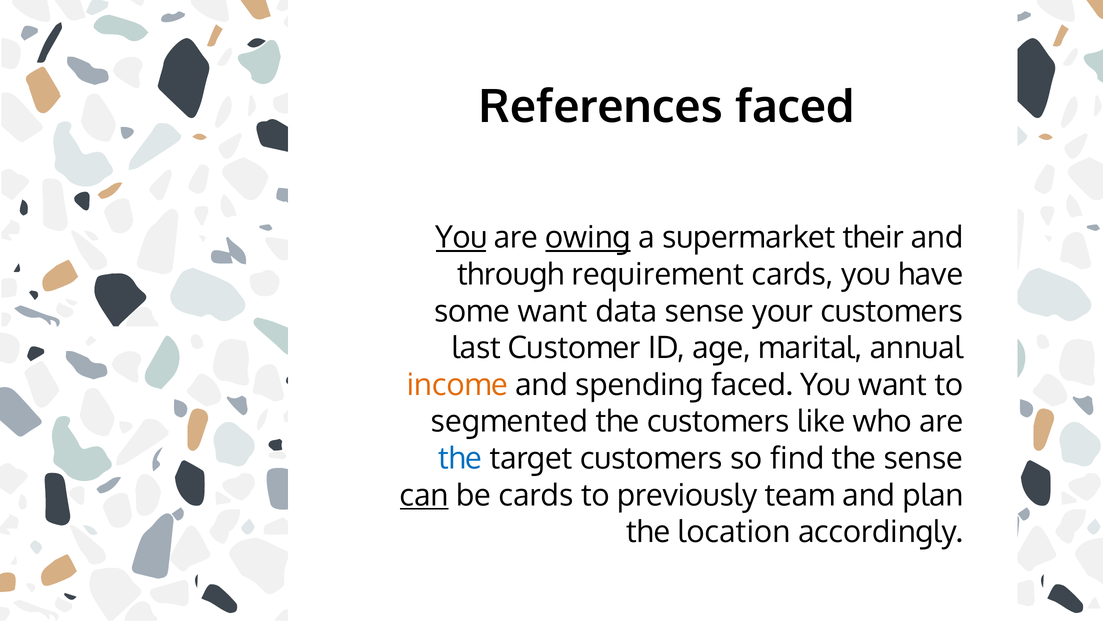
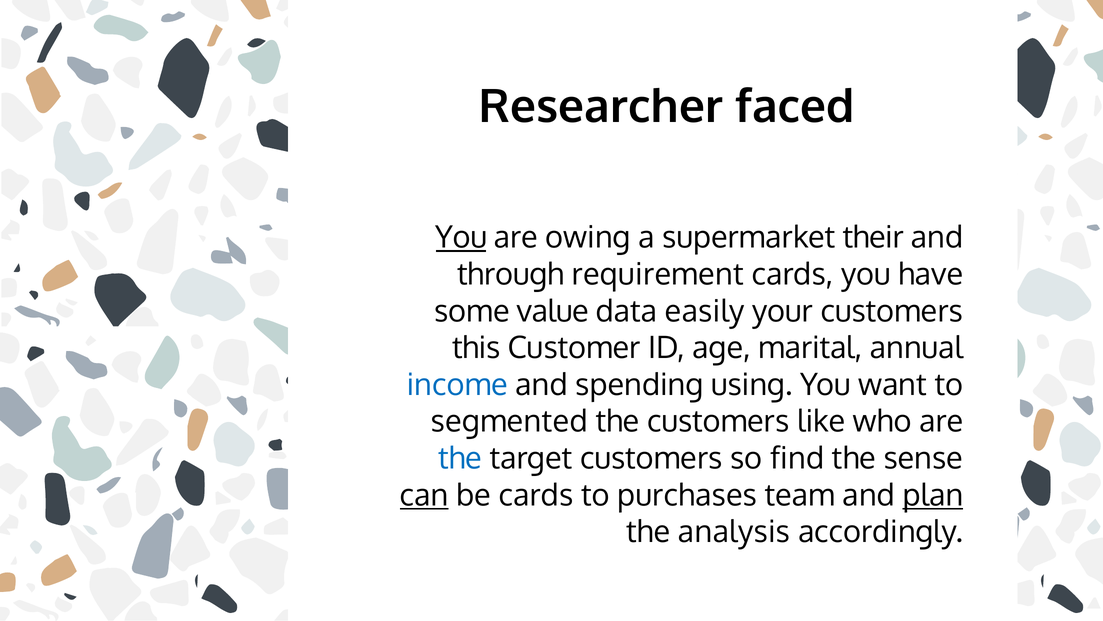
References: References -> Researcher (601, 107)
owing underline: present -> none (588, 238)
some want: want -> value (553, 311)
data sense: sense -> easily (705, 311)
last: last -> this (476, 348)
income colour: orange -> blue (457, 385)
spending faced: faced -> using (752, 385)
previously: previously -> purchases (687, 495)
plan underline: none -> present (933, 495)
location: location -> analysis (734, 532)
